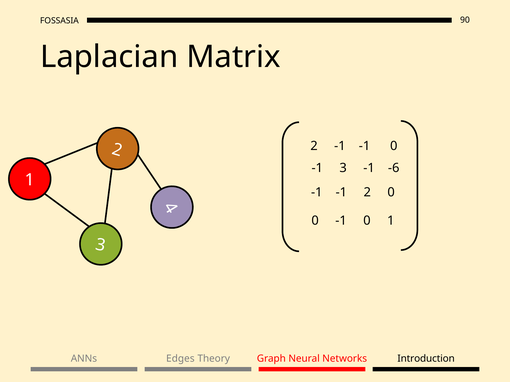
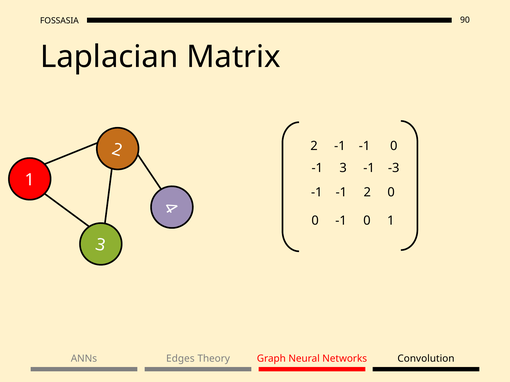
-6: -6 -> -3 (394, 168)
Introduction: Introduction -> Convolution (426, 359)
